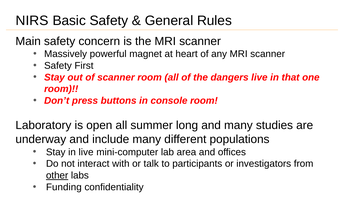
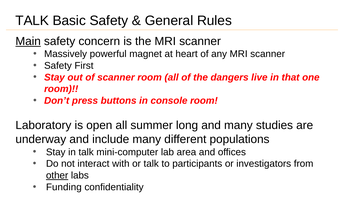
NIRS: NIRS -> TALK (32, 21)
Main underline: none -> present (28, 41)
in live: live -> talk (86, 152)
